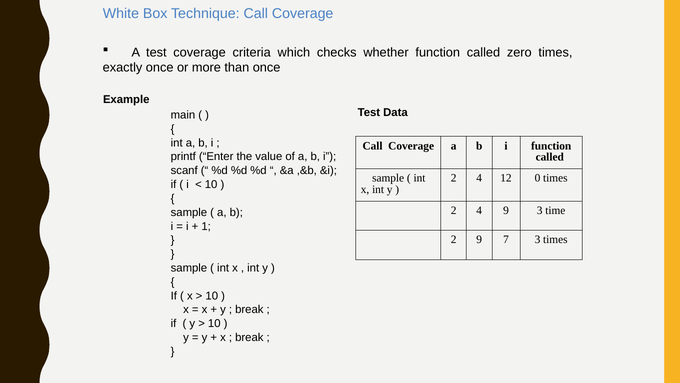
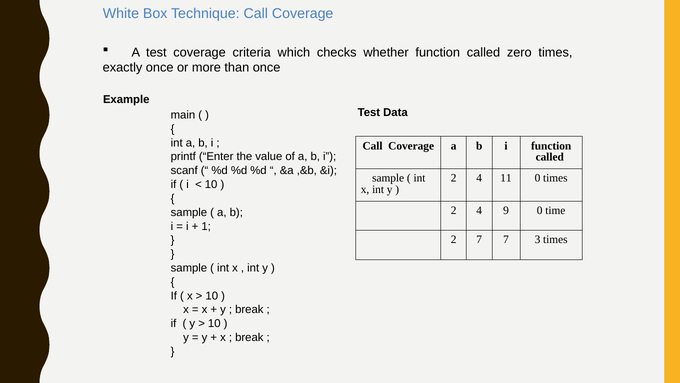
12: 12 -> 11 (506, 178)
9 3: 3 -> 0 (540, 210)
2 9: 9 -> 7 (479, 239)
